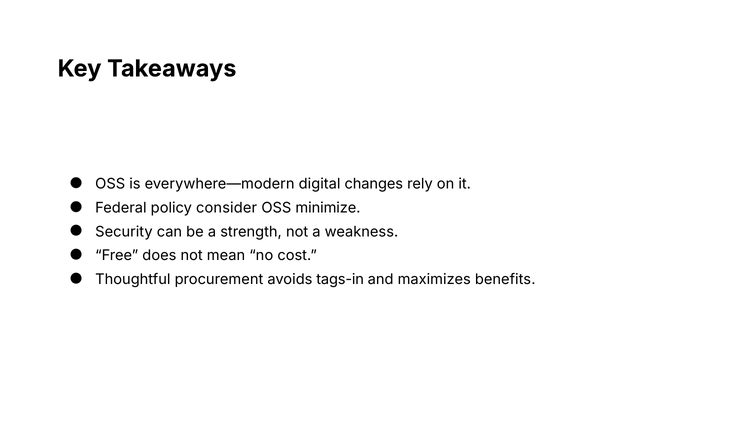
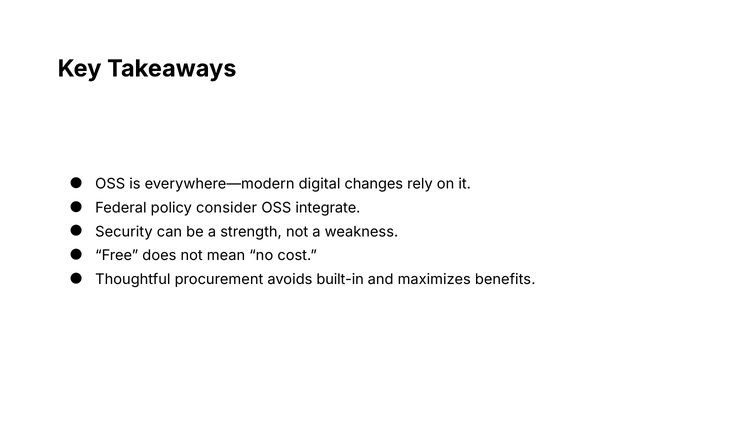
minimize: minimize -> integrate (328, 208)
tags-in: tags-in -> built-in (340, 279)
